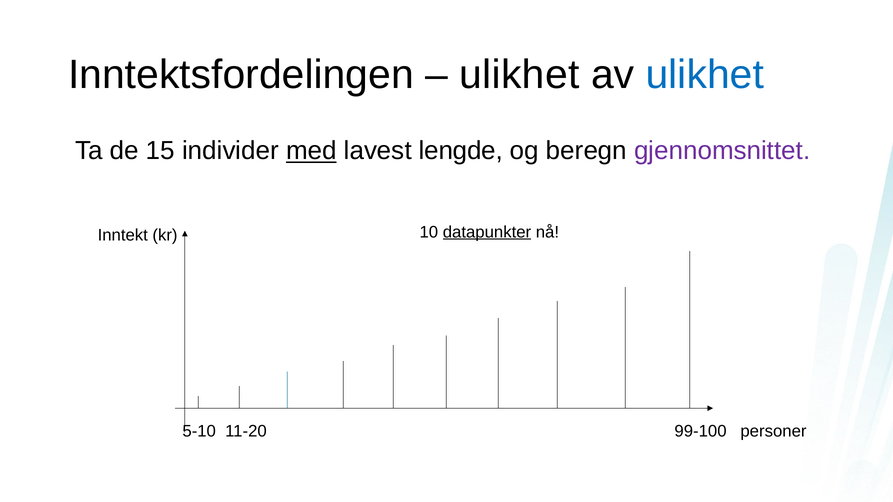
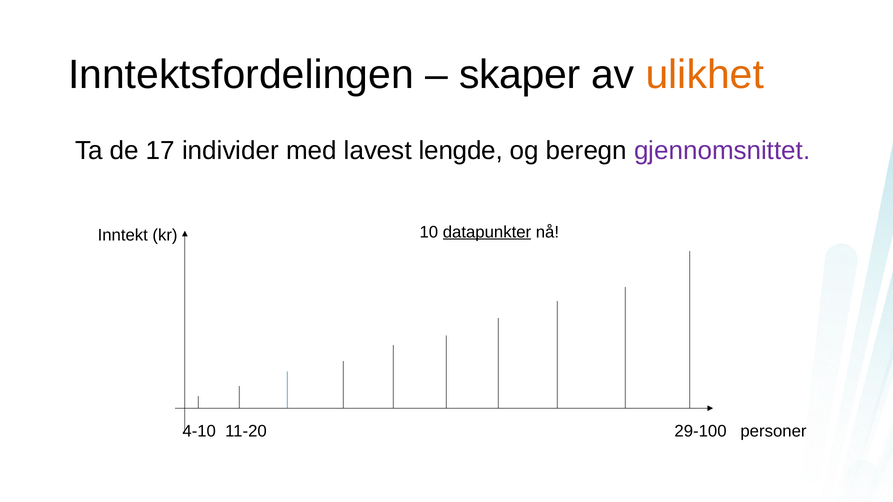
ulikhet: ulikhet -> skaper (520, 75)
ulikhet colour: blue -> orange (705, 75)
15: 15 -> 17 (160, 151)
med underline: present -> none (311, 151)
5-10: 5-10 -> 4-10 (199, 431)
99-100: 99-100 -> 29-100 (701, 431)
